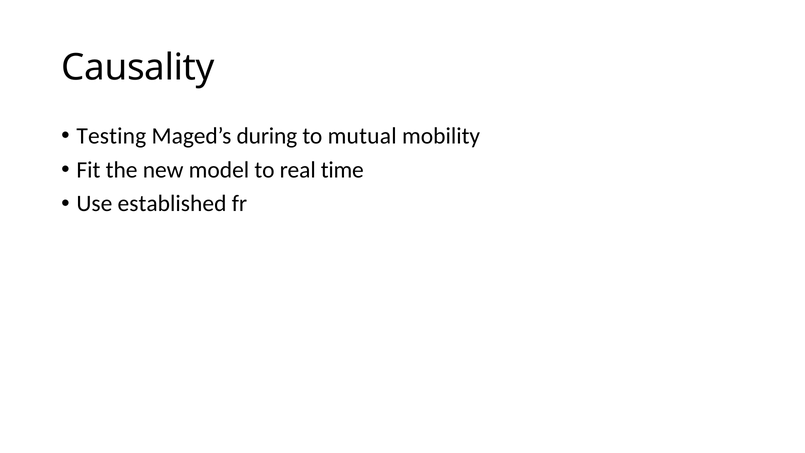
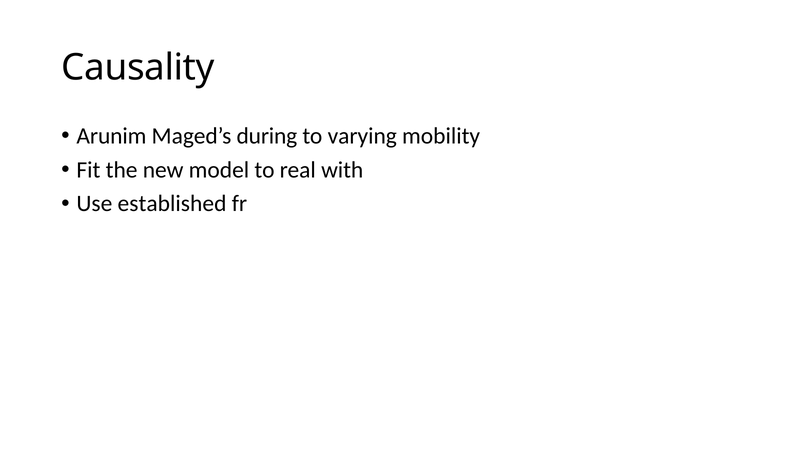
Testing: Testing -> Arunim (111, 136)
mutual: mutual -> varying (362, 136)
time: time -> with (342, 170)
